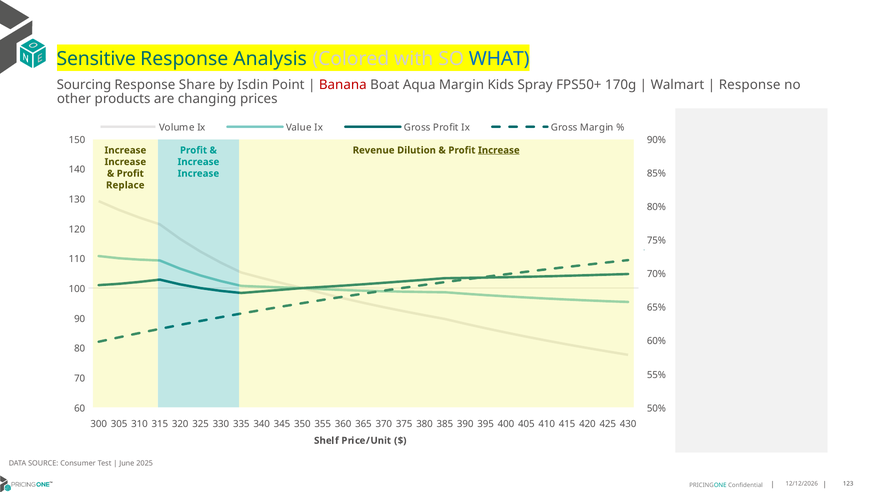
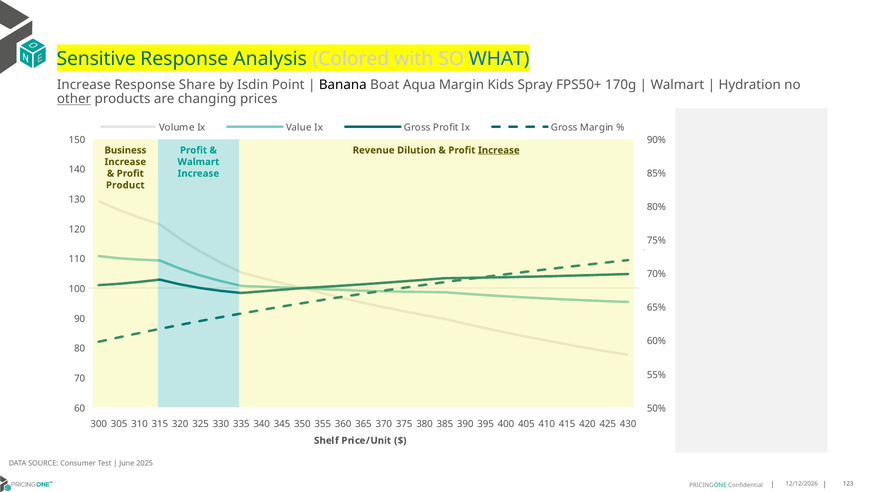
Sourcing: Sourcing -> Increase (84, 85)
Banana colour: red -> black (343, 85)
Response: Response -> Hydration (750, 85)
other underline: none -> present (74, 99)
Increase: Increase -> Business (125, 150)
Increase: Increase -> Walmart (198, 162)
Replace: Replace -> Product (125, 185)
